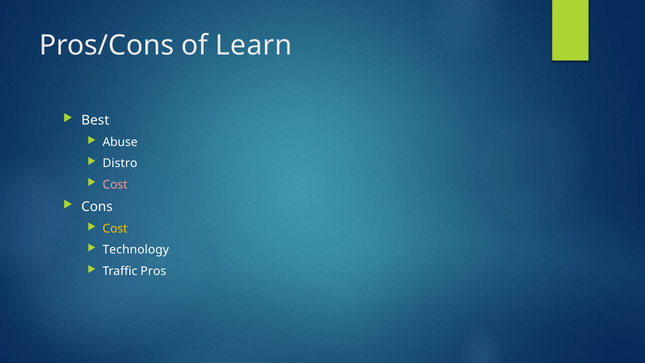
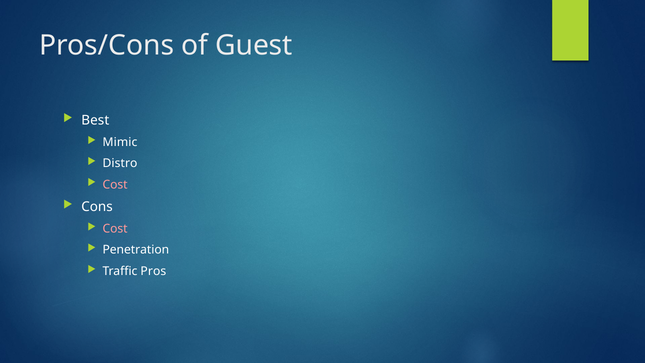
Learn: Learn -> Guest (254, 45)
Abuse: Abuse -> Mimic (120, 142)
Cost colour: yellow -> pink (115, 229)
Technology: Technology -> Penetration (136, 250)
